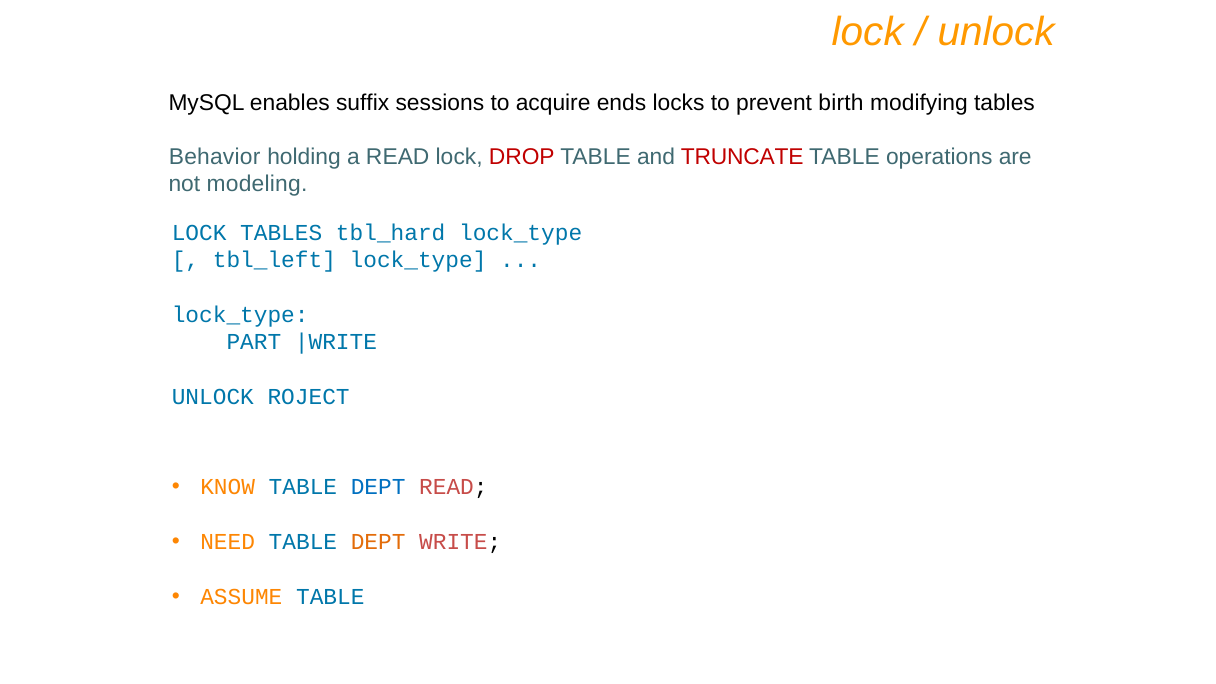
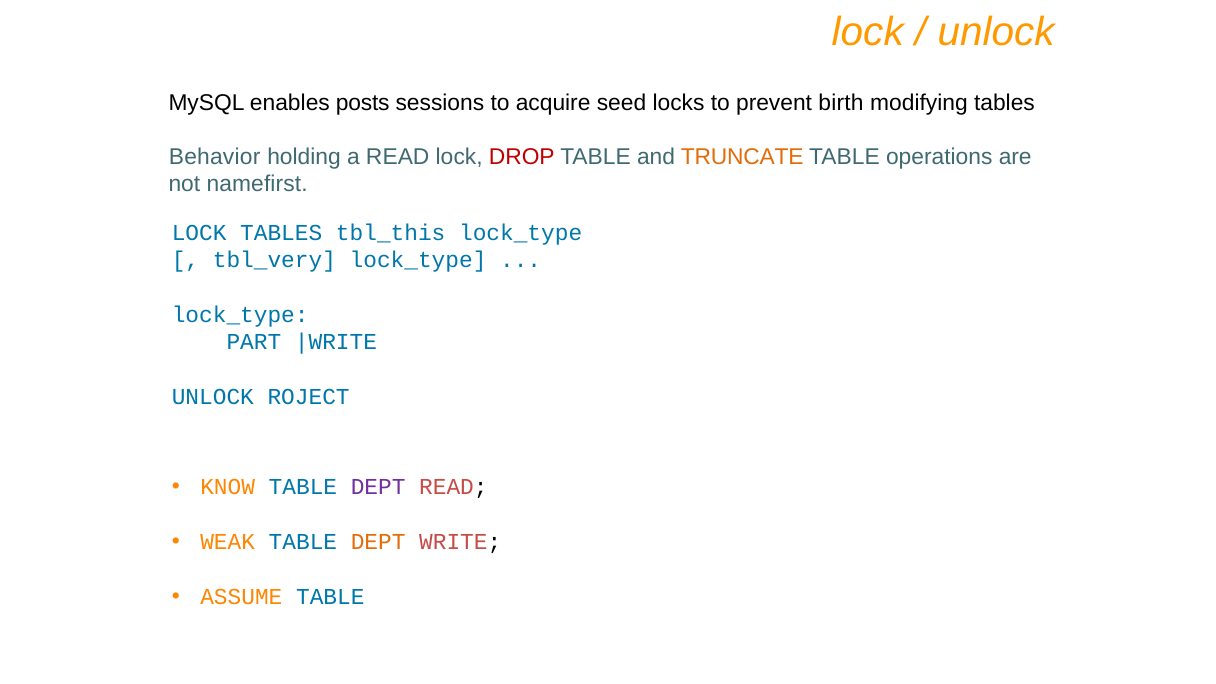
suffix: suffix -> posts (363, 103)
ends: ends -> seed (621, 103)
TRUNCATE colour: red -> orange (742, 157)
modeling: modeling -> namefirst (257, 184)
tbl_hard: tbl_hard -> tbl_this (391, 233)
tbl_left: tbl_left -> tbl_very (274, 260)
DEPT colour: blue -> purple (378, 487)
NEED: NEED -> WEAK (228, 542)
